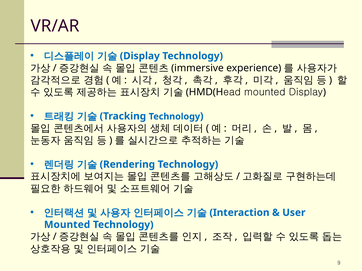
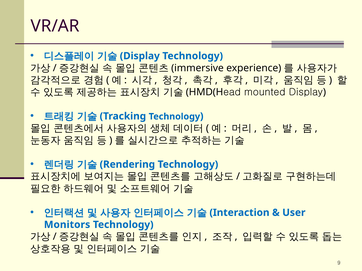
Mounted: Mounted -> Monitors (67, 225)
